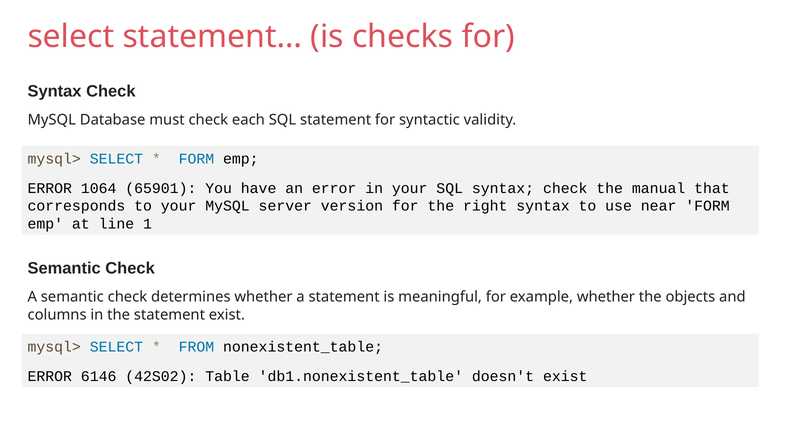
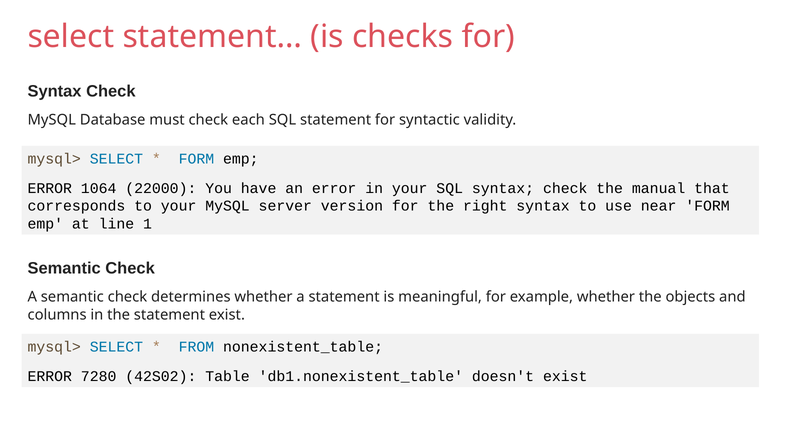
65901: 65901 -> 22000 (161, 188)
6146: 6146 -> 7280 (99, 377)
